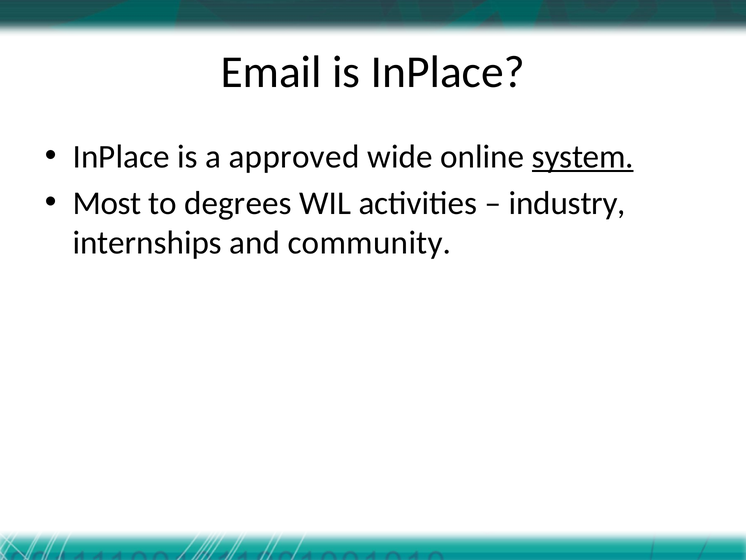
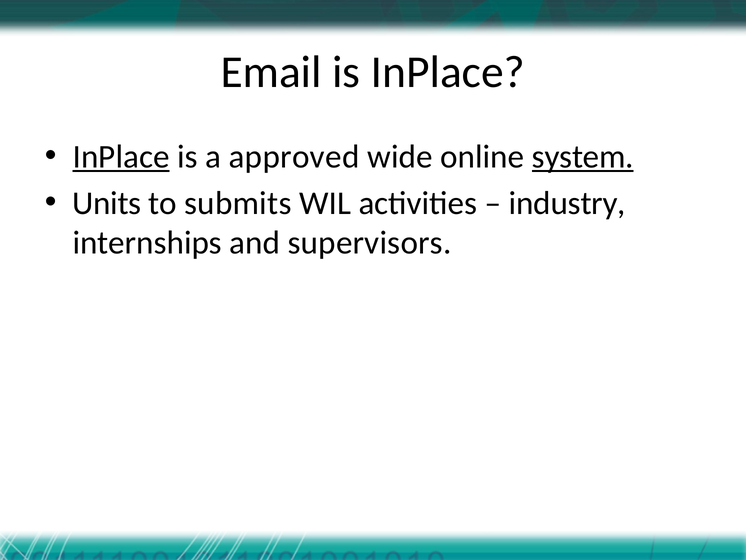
InPlace underline: none -> present (121, 157)
Most: Most -> Units (107, 203)
degrees: degrees -> submits (238, 203)
community: community -> supervisors (370, 243)
